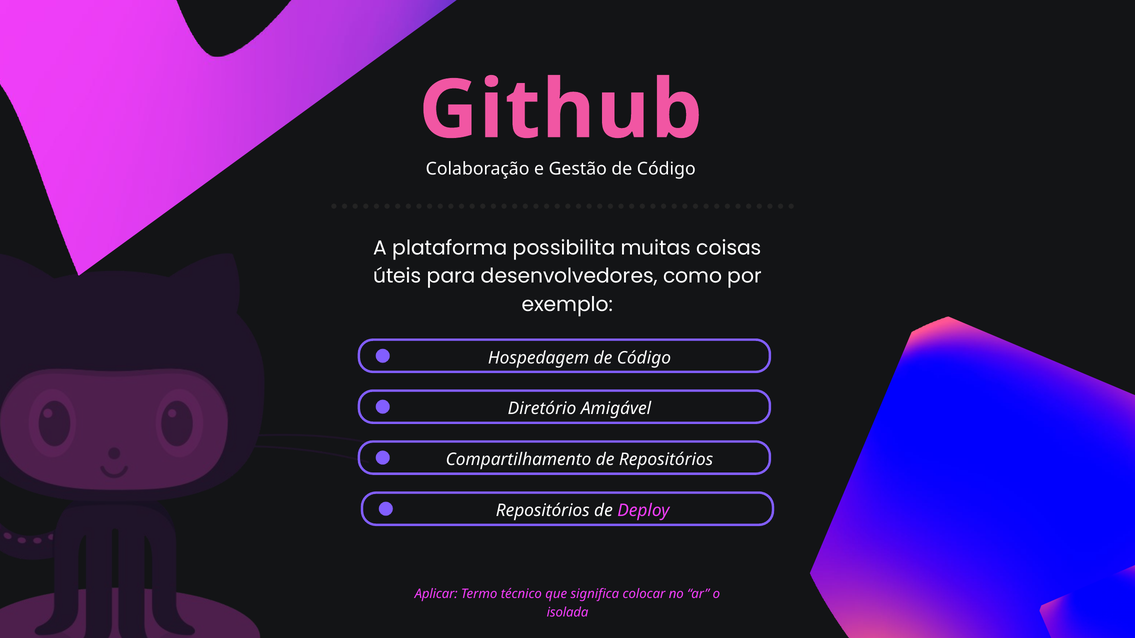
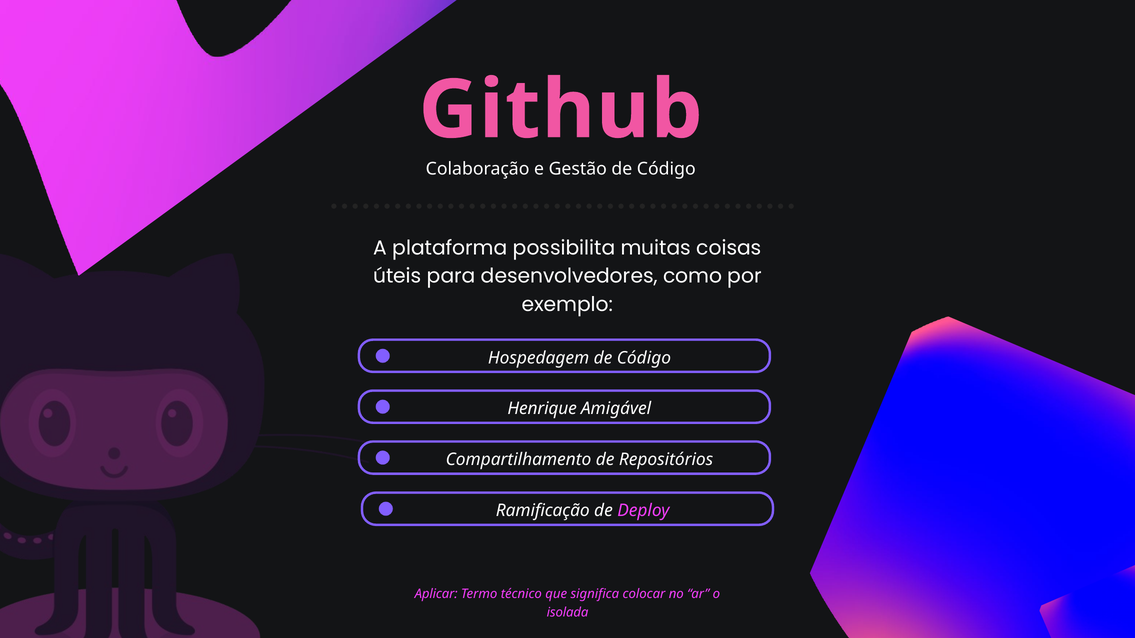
Diretório: Diretório -> Henrique (542, 409)
Repositórios: Repositórios -> Ramificação (543, 511)
